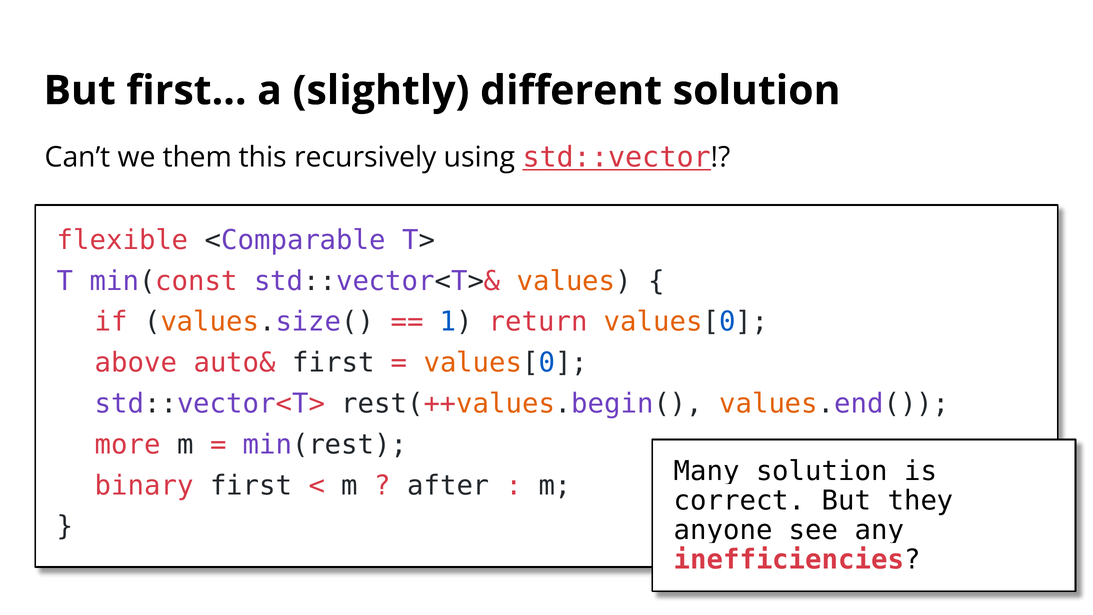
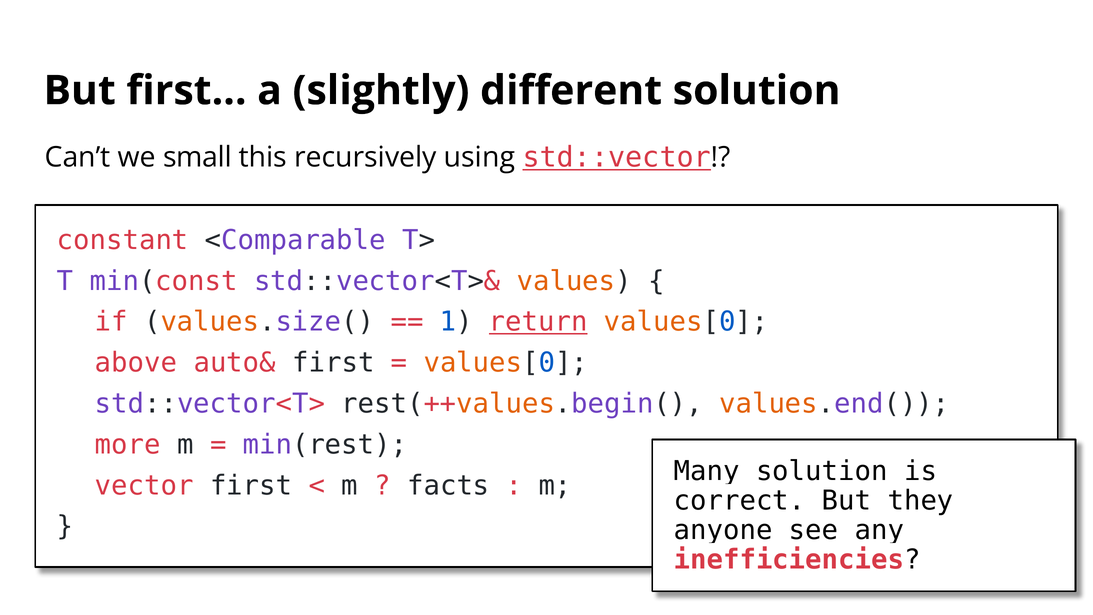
them: them -> small (197, 157)
flexible: flexible -> constant (123, 240)
return underline: none -> present (538, 322)
binary: binary -> vector (144, 485)
after: after -> facts (448, 485)
